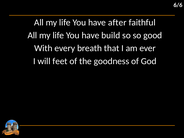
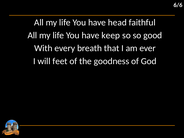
after: after -> head (117, 22)
build: build -> keep (111, 35)
